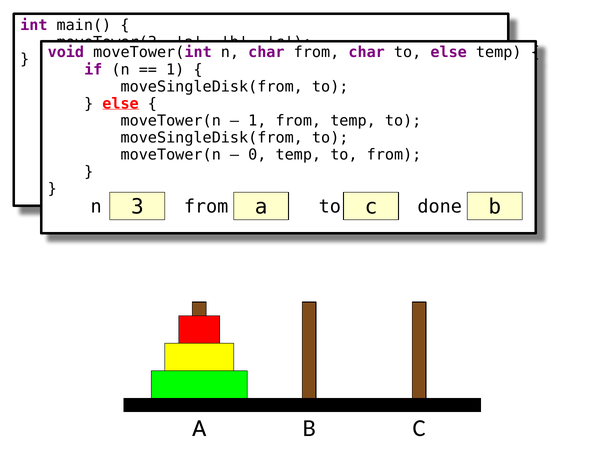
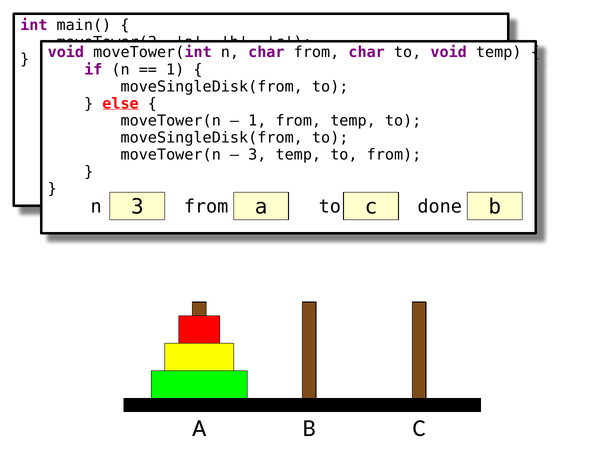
to else: else -> void (449, 53)
0: 0 -> 3 (257, 155)
